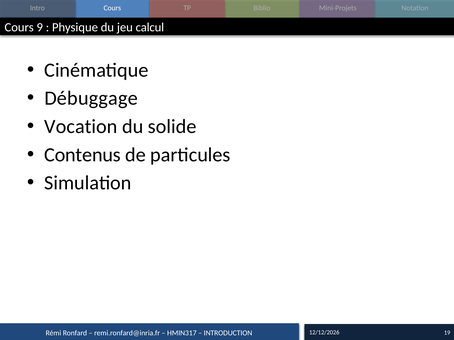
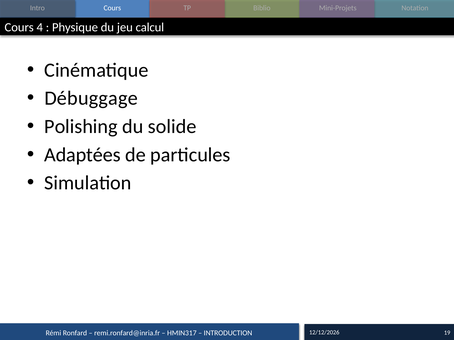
9: 9 -> 4 (40, 27)
Vocation: Vocation -> Polishing (81, 127)
Contenus: Contenus -> Adaptées (82, 155)
